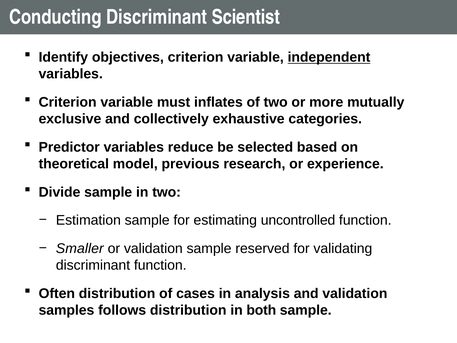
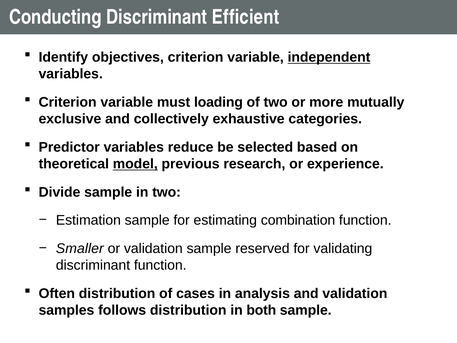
Scientist: Scientist -> Efficient (246, 17)
inflates: inflates -> loading (218, 102)
model underline: none -> present (135, 164)
uncontrolled: uncontrolled -> combination (298, 220)
